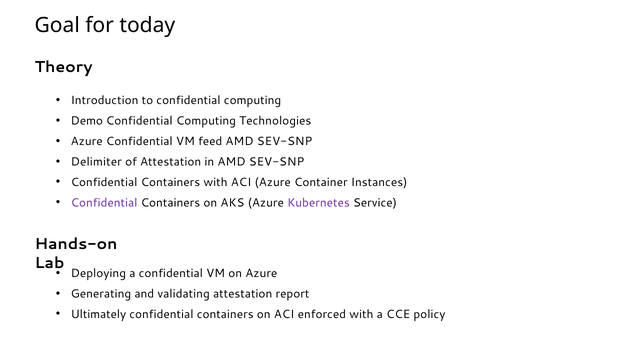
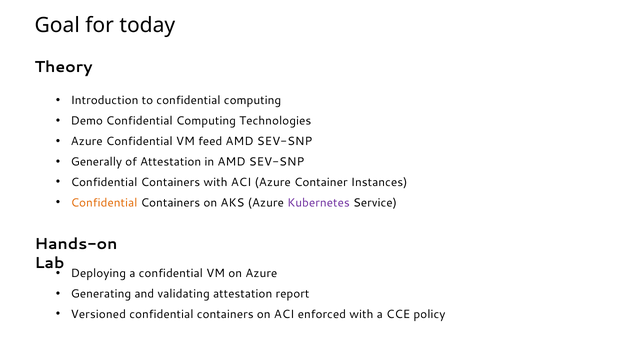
Delimiter: Delimiter -> Generally (96, 162)
Confidential colour: purple -> orange (104, 203)
Ultimately: Ultimately -> Versioned (98, 314)
